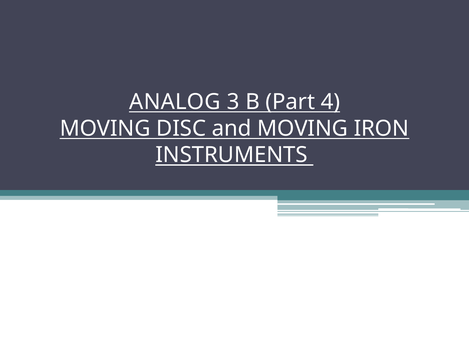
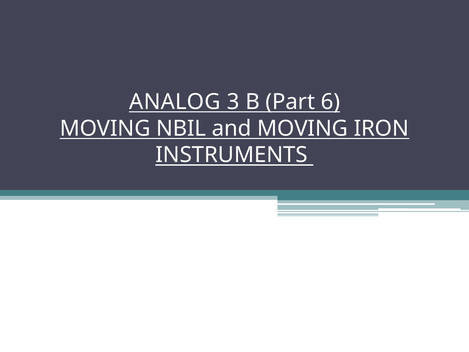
4: 4 -> 6 (330, 102)
DISC: DISC -> NBIL (181, 128)
